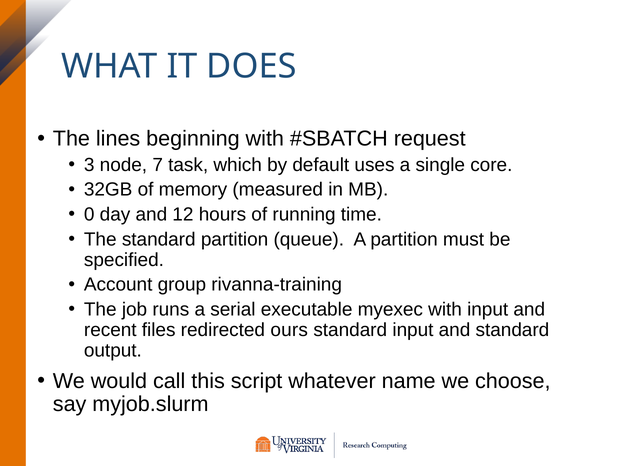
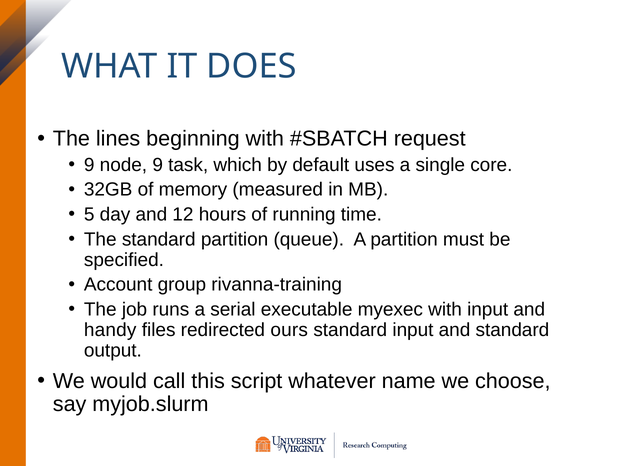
3: 3 -> 9 (89, 165)
node 7: 7 -> 9 (158, 165)
0: 0 -> 5 (89, 215)
recent: recent -> handy (110, 330)
